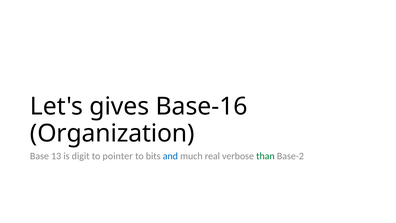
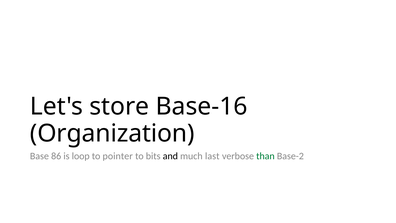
gives: gives -> store (119, 106)
13: 13 -> 86 (56, 156)
digit: digit -> loop (81, 156)
and colour: blue -> black (170, 156)
real: real -> last (212, 156)
